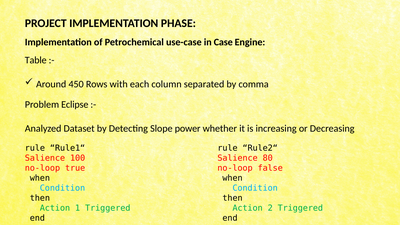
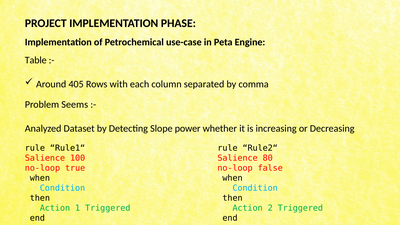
Case: Case -> Peta (223, 42)
450: 450 -> 405 (76, 84)
Eclipse: Eclipse -> Seems (75, 105)
